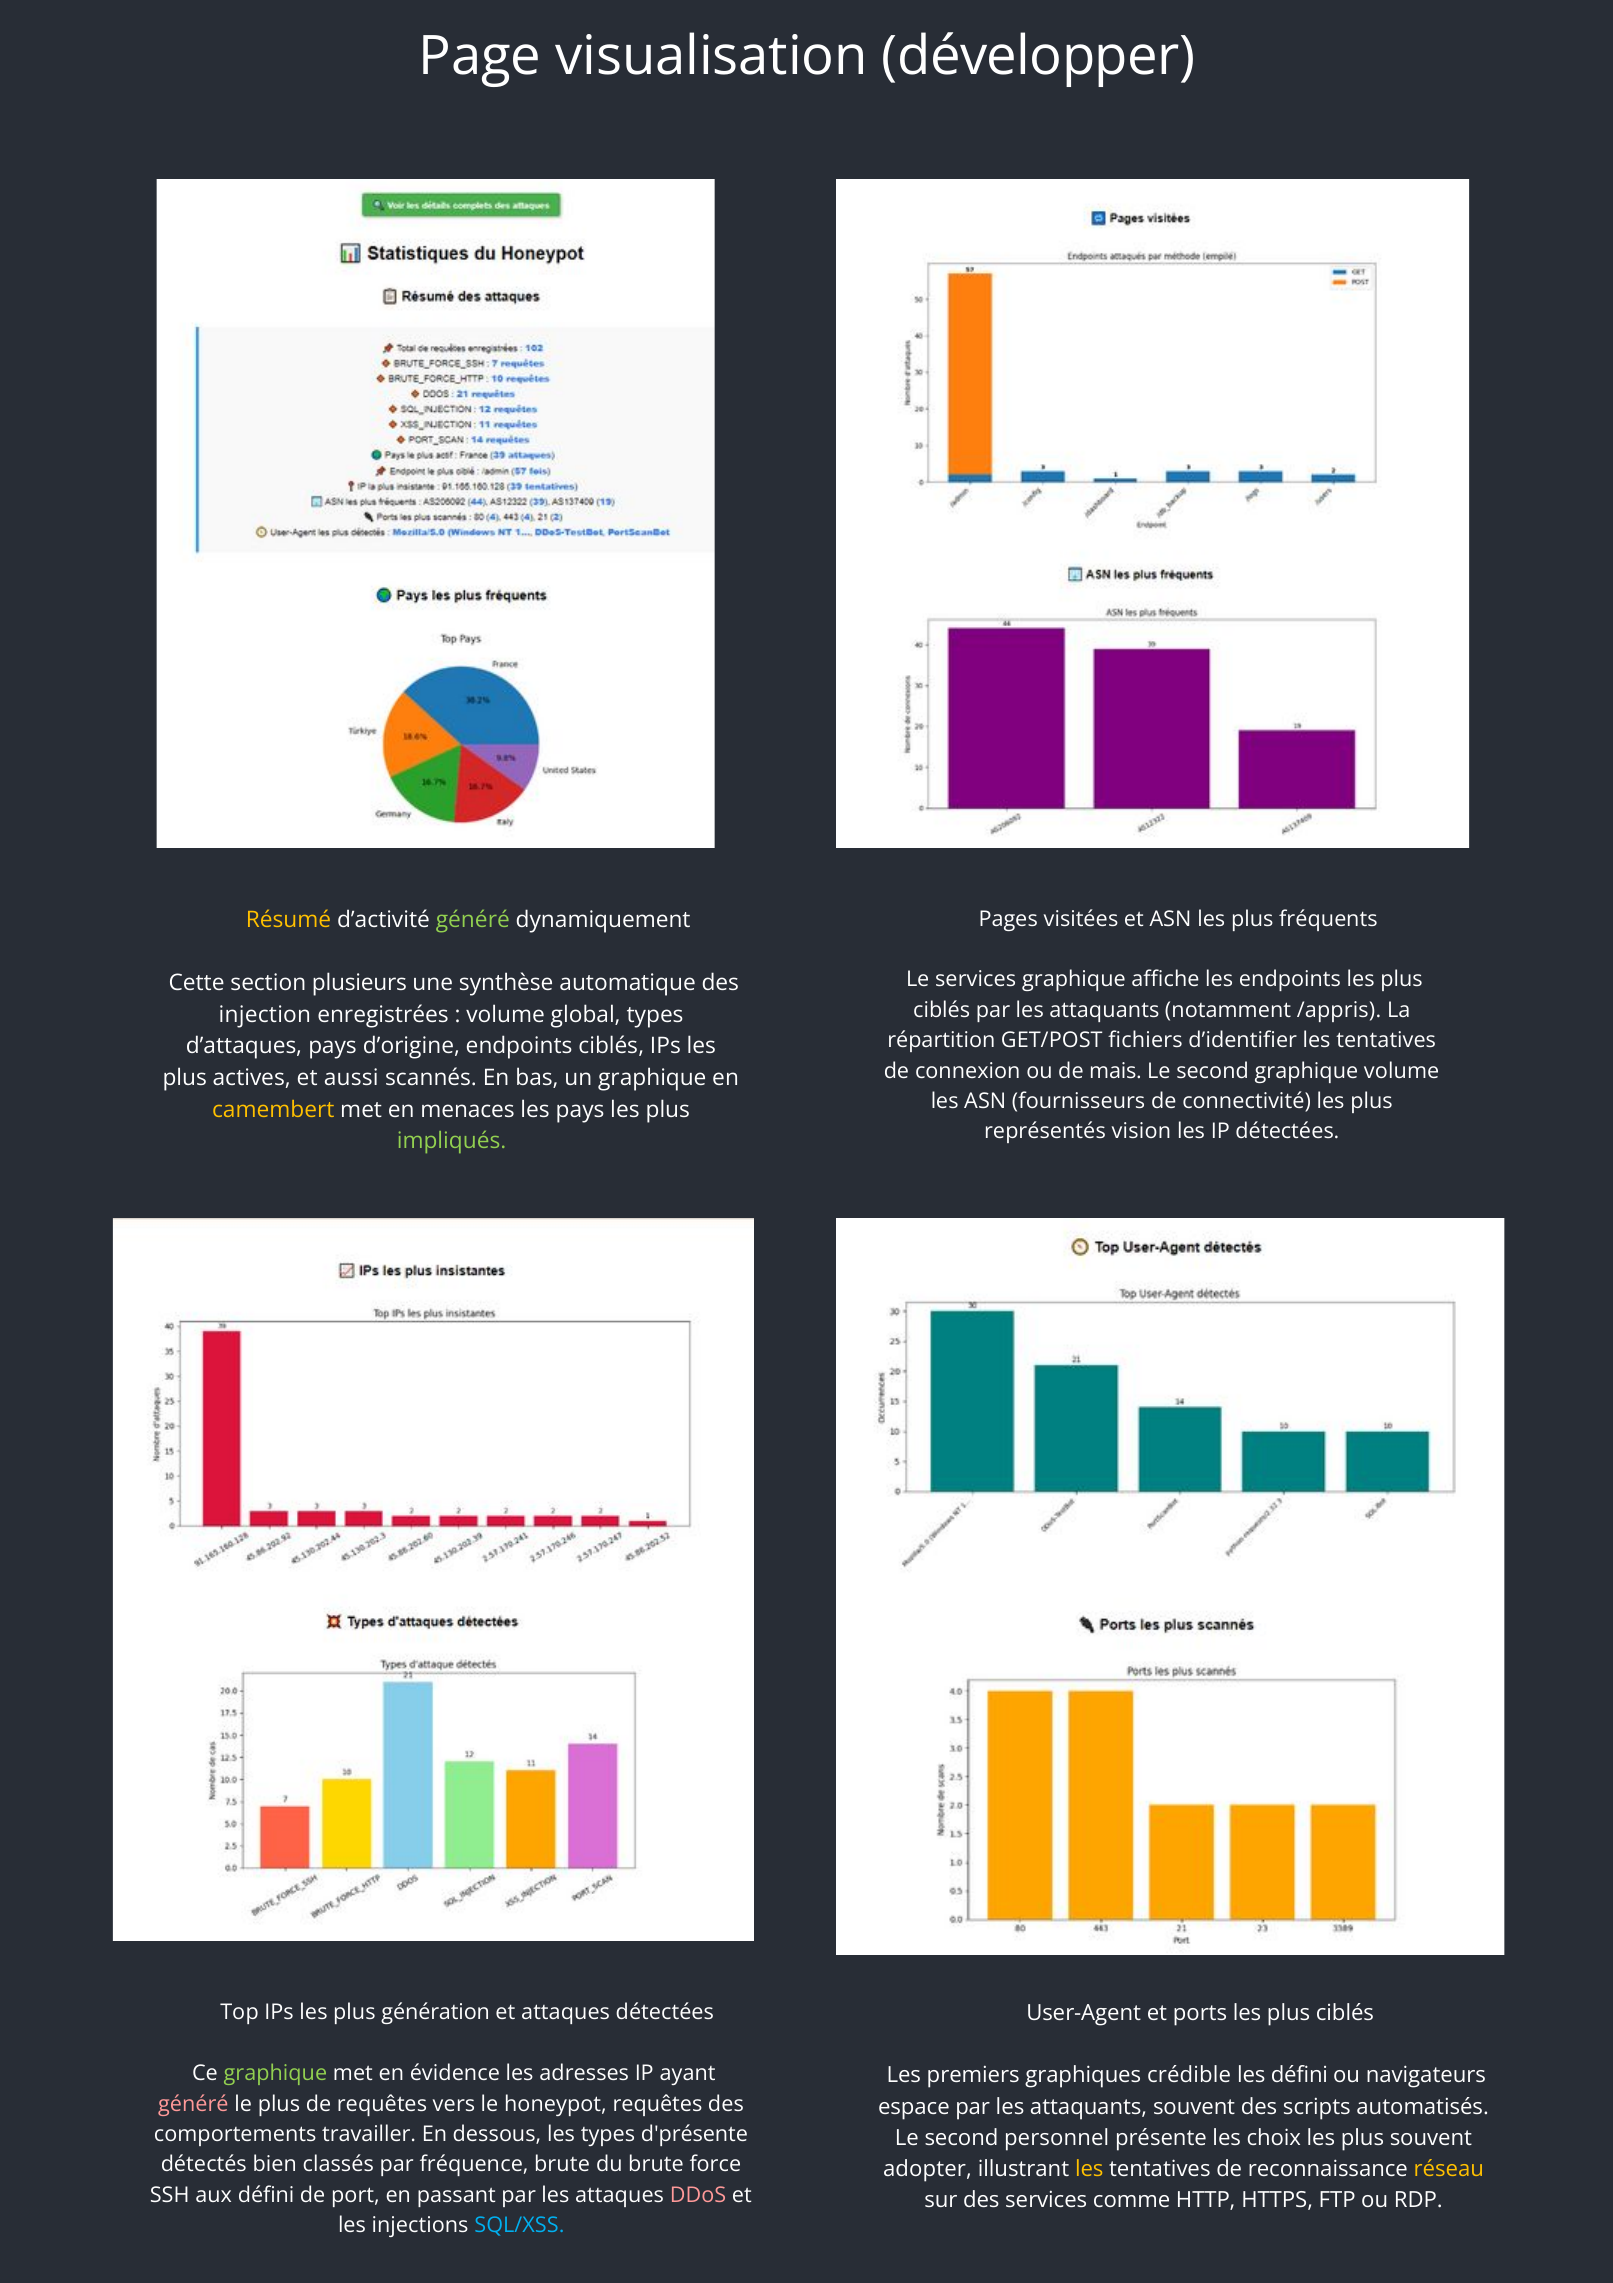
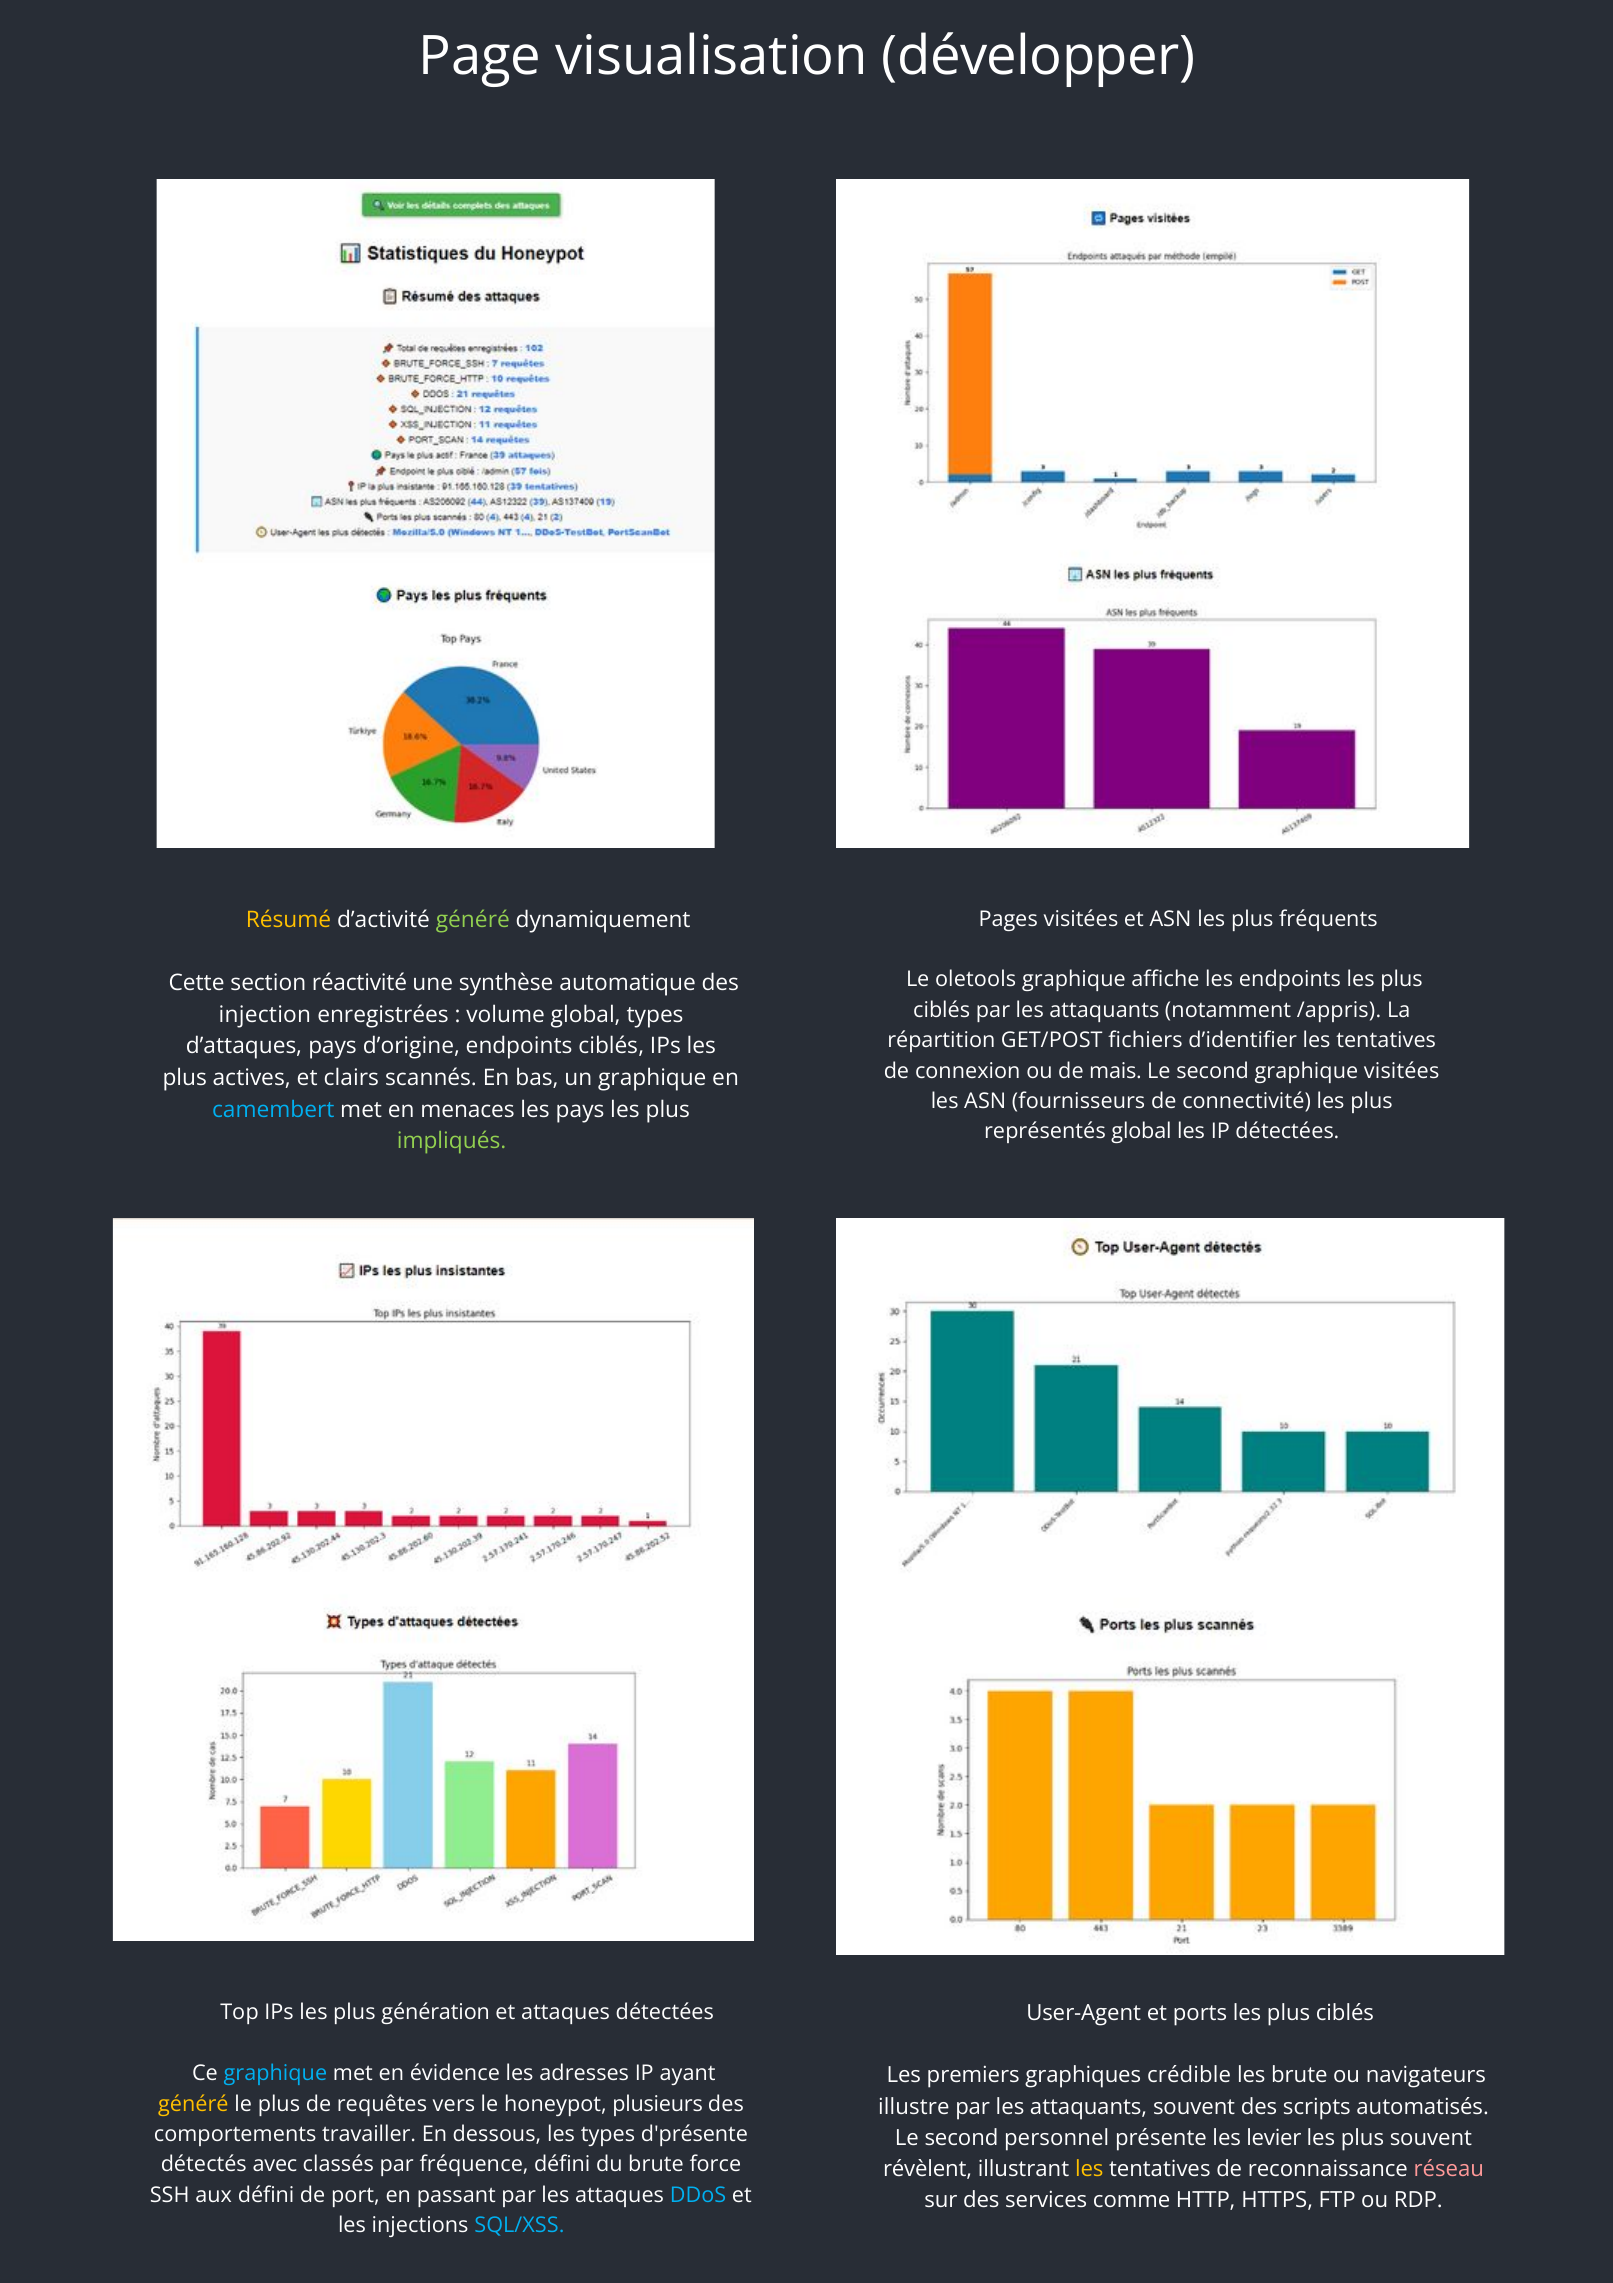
Le services: services -> oletools (976, 980)
plusieurs: plusieurs -> réactivité (359, 983)
graphique volume: volume -> visitées (1402, 1071)
aussi: aussi -> clairs (351, 1078)
camembert colour: yellow -> light blue (273, 1110)
représentés vision: vision -> global (1142, 1131)
graphique colour: light green -> light blue (275, 2073)
les défini: défini -> brute (1299, 2075)
généré colour: pink -> yellow (193, 2104)
honeypot requêtes: requêtes -> plusieurs (658, 2104)
espace: espace -> illustre (914, 2106)
choix: choix -> levier (1274, 2138)
bien: bien -> avec (275, 2164)
fréquence brute: brute -> défini (562, 2164)
adopter: adopter -> révèlent (928, 2169)
réseau colour: yellow -> pink (1449, 2169)
DDoS colour: pink -> light blue (698, 2195)
